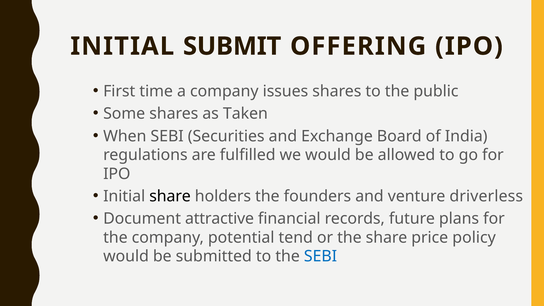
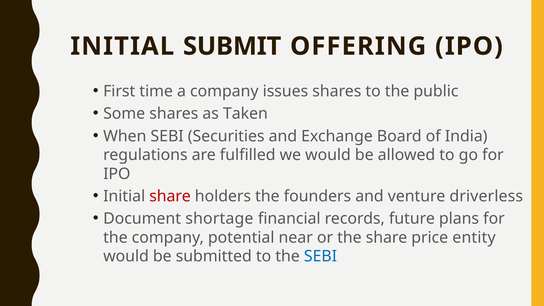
share colour: black -> red (170, 196)
attractive: attractive -> shortage (219, 219)
tend: tend -> near (296, 238)
policy: policy -> entity (474, 238)
